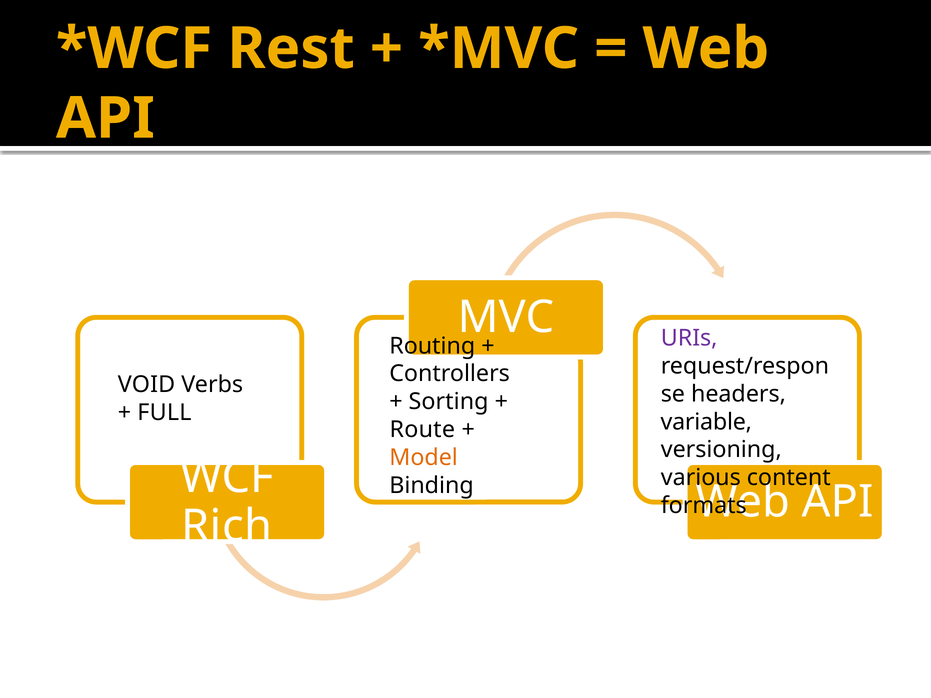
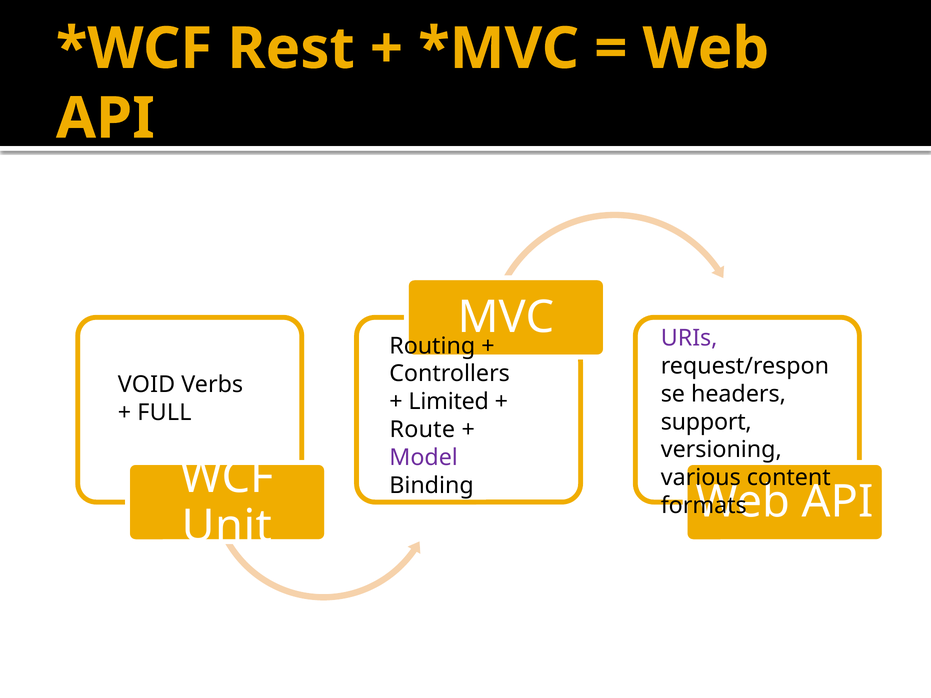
Sorting: Sorting -> Limited (449, 402)
variable: variable -> support (706, 422)
Model colour: orange -> purple (424, 458)
Rich: Rich -> Unit (227, 526)
